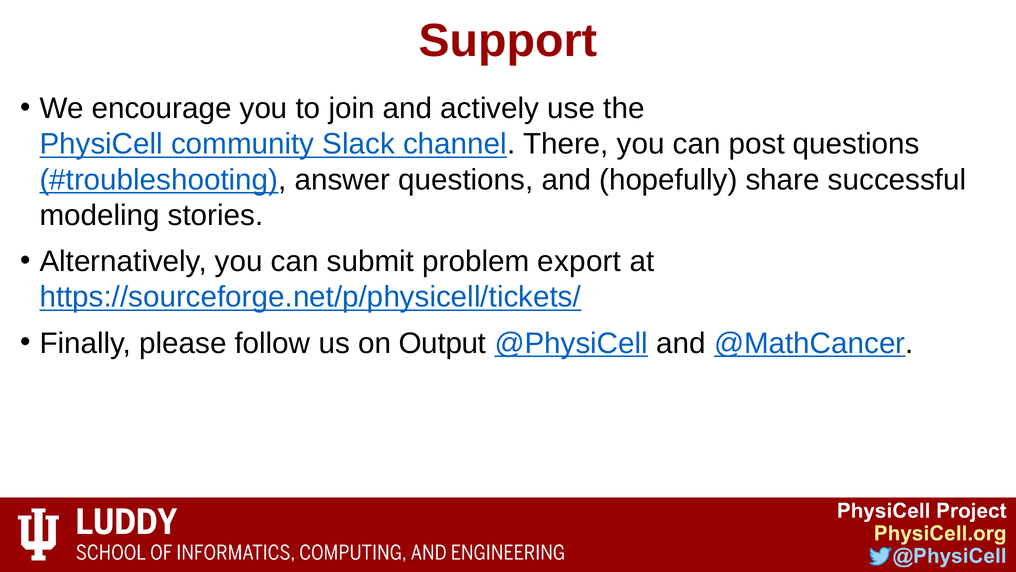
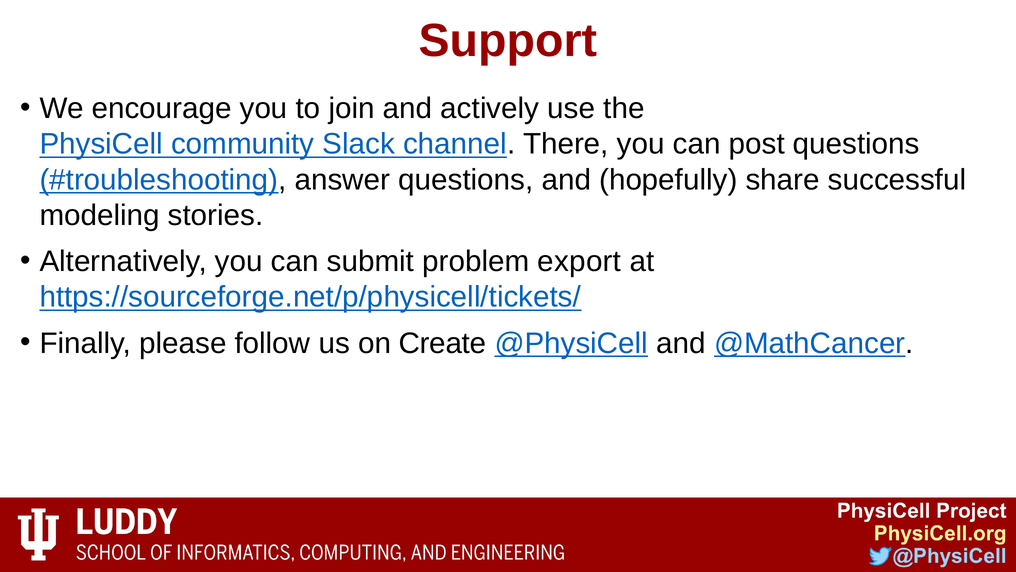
Output: Output -> Create (442, 343)
